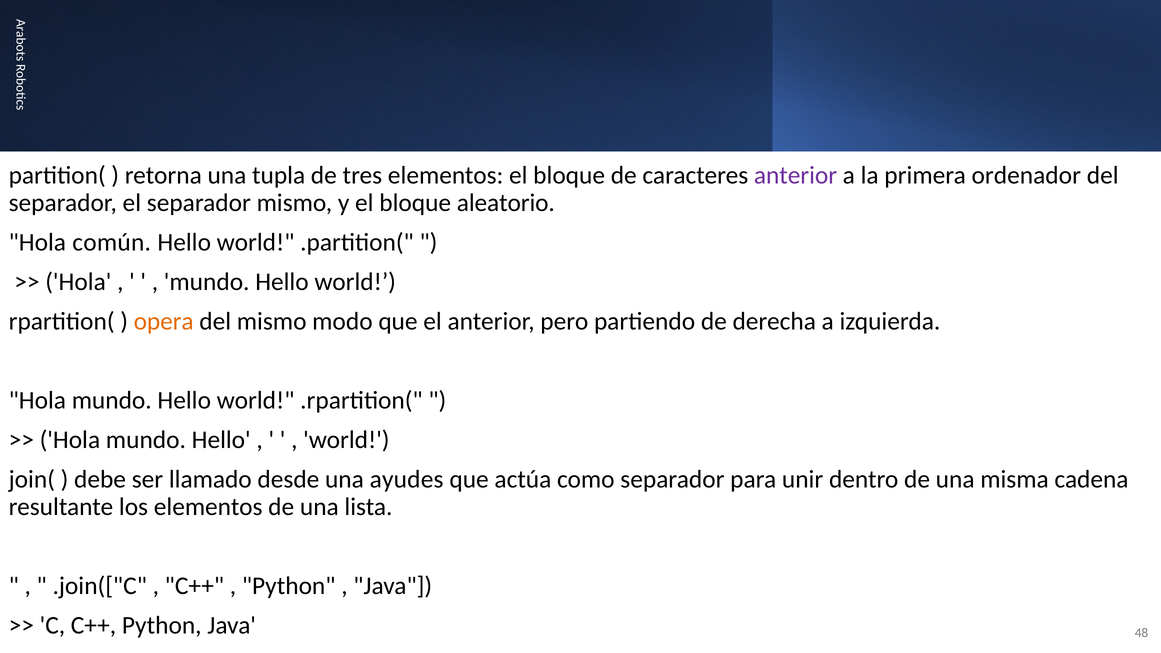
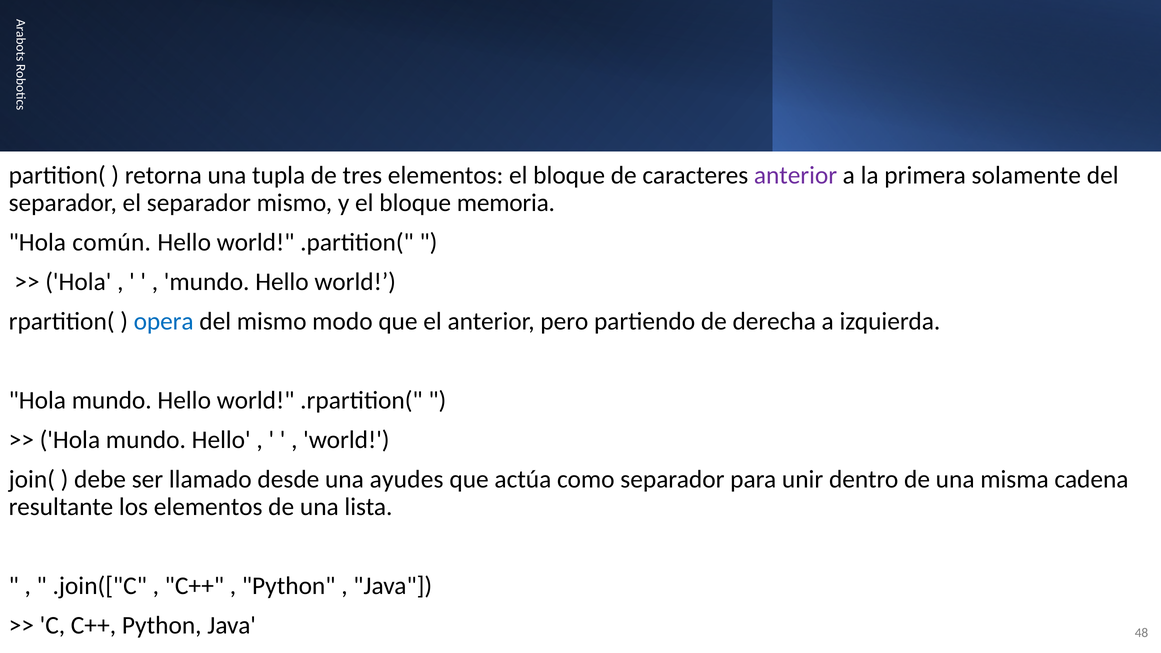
ordenador: ordenador -> solamente (1026, 175)
aleatorio: aleatorio -> memoria (506, 203)
opera colour: orange -> blue (164, 321)
